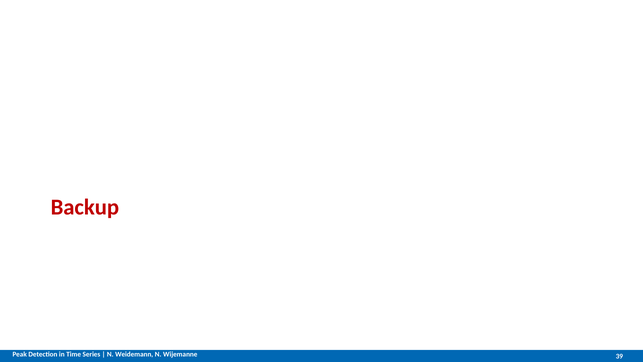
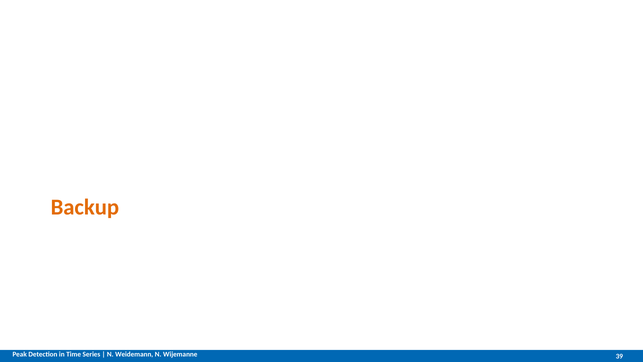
Backup colour: red -> orange (85, 207)
